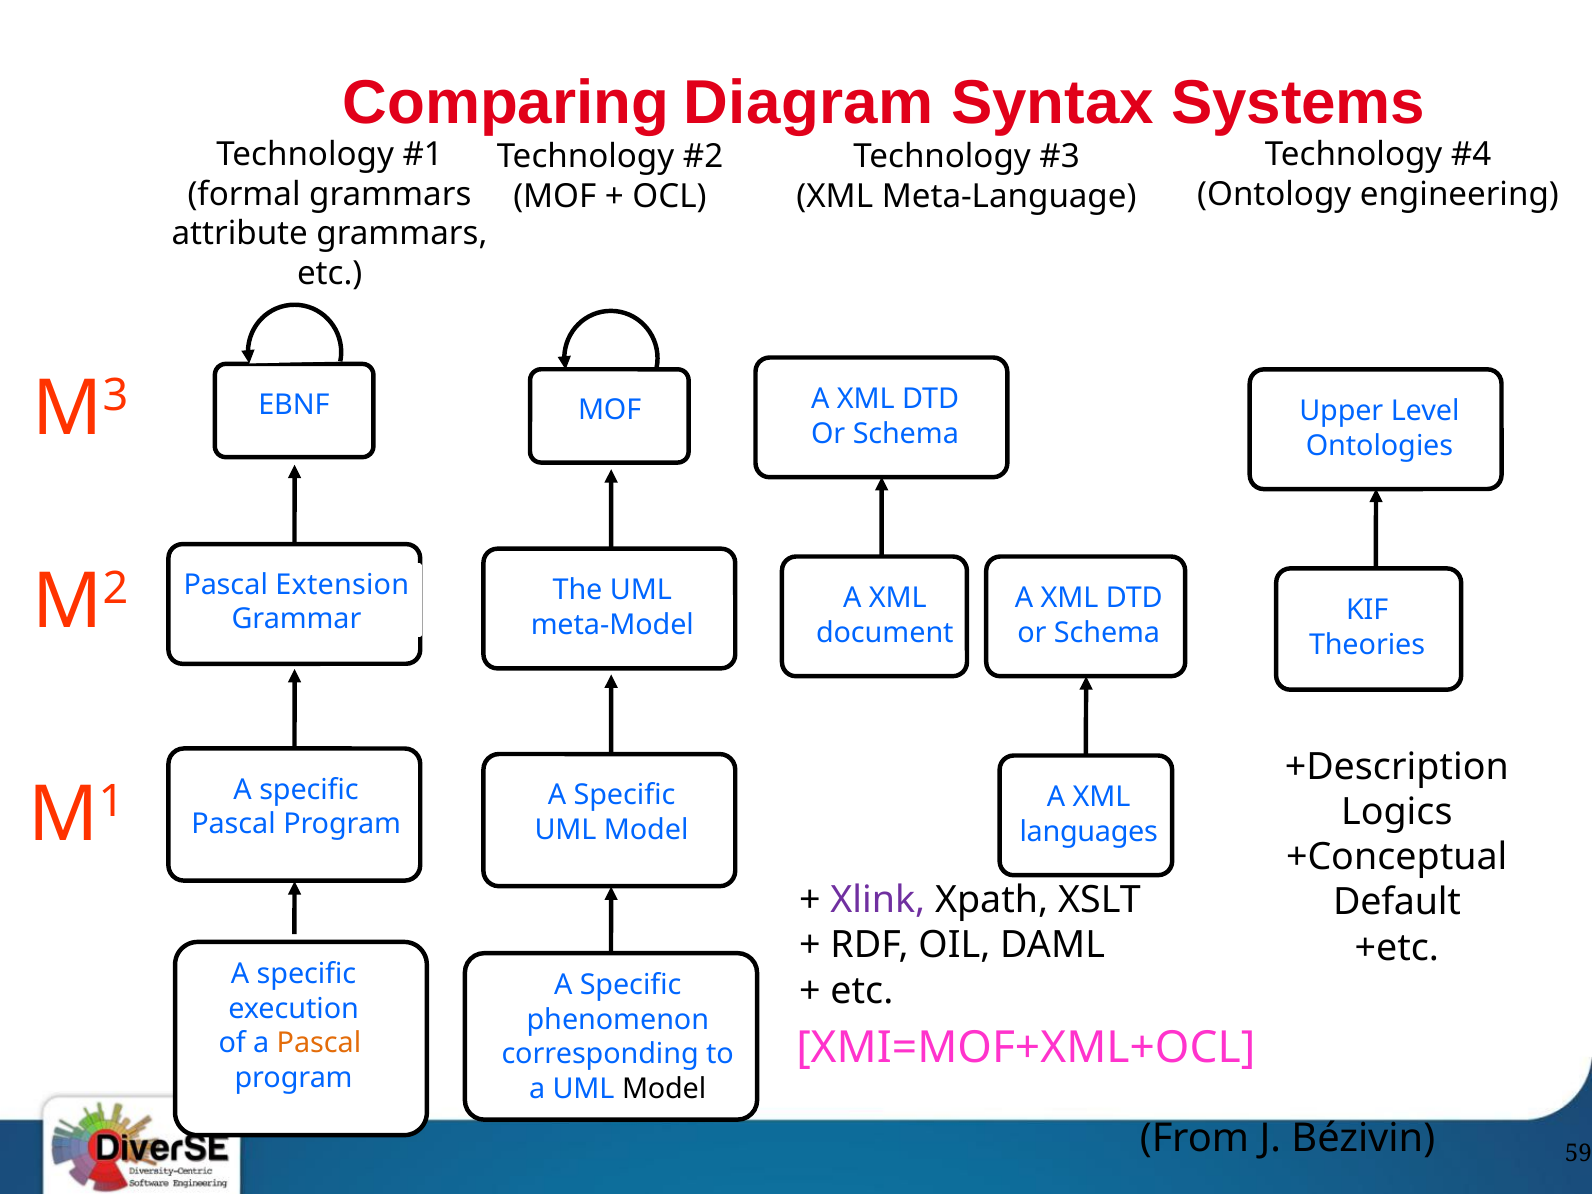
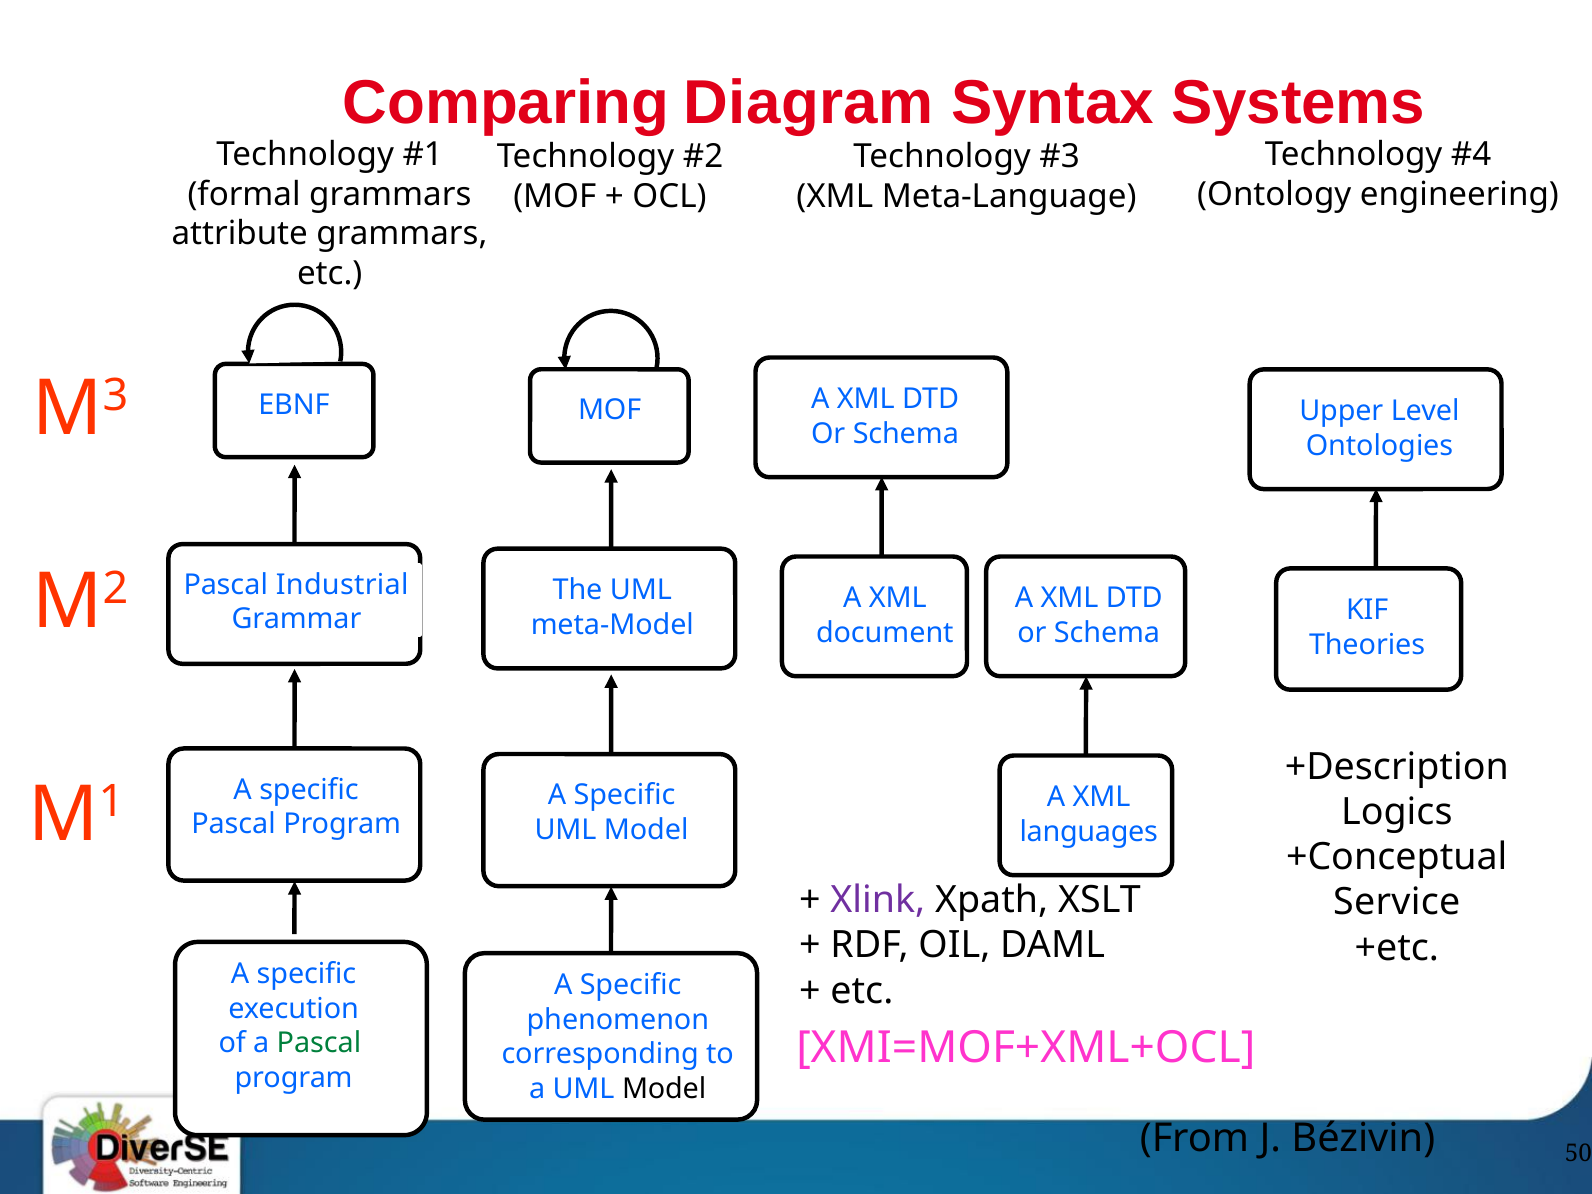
Extension: Extension -> Industrial (342, 585)
Default: Default -> Service (1397, 902)
Pascal colour: orange -> green (319, 1043)
59: 59 -> 50 (1579, 1153)
